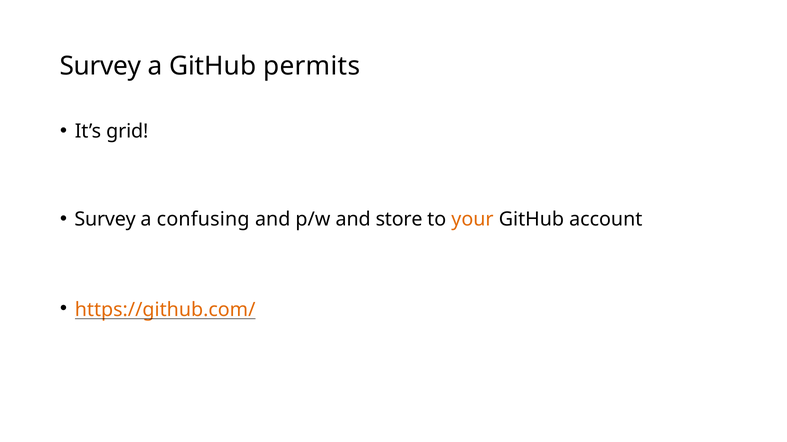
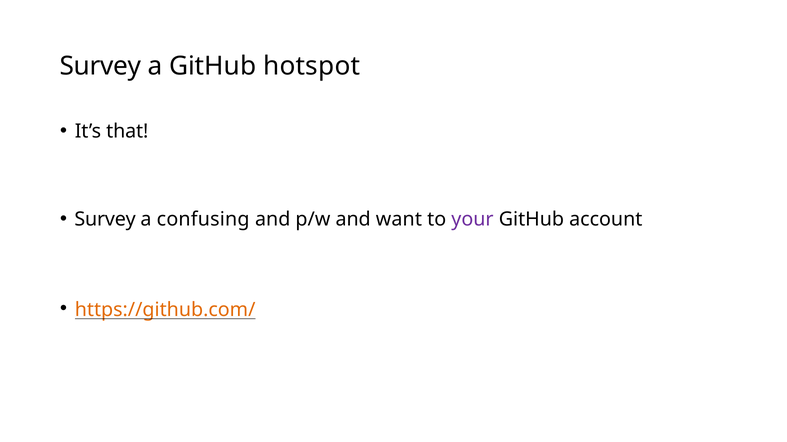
permits: permits -> hotspot (312, 66)
grid: grid -> that (127, 131)
store: store -> want (399, 220)
your colour: orange -> purple (472, 220)
